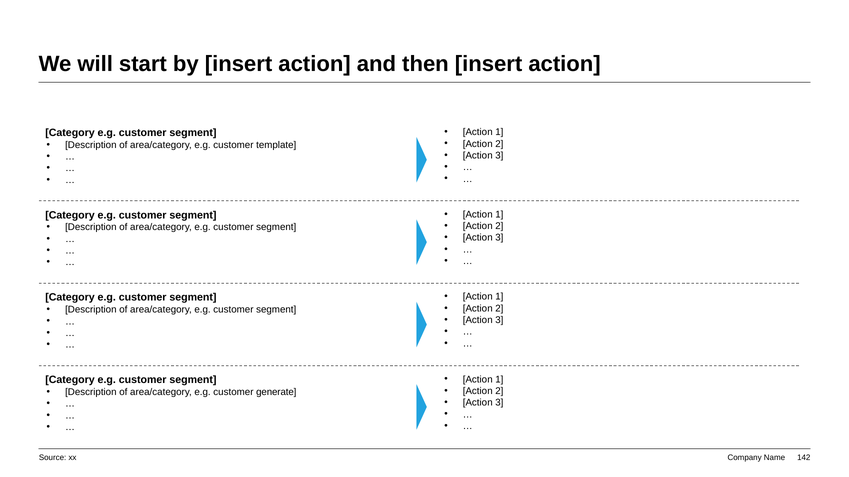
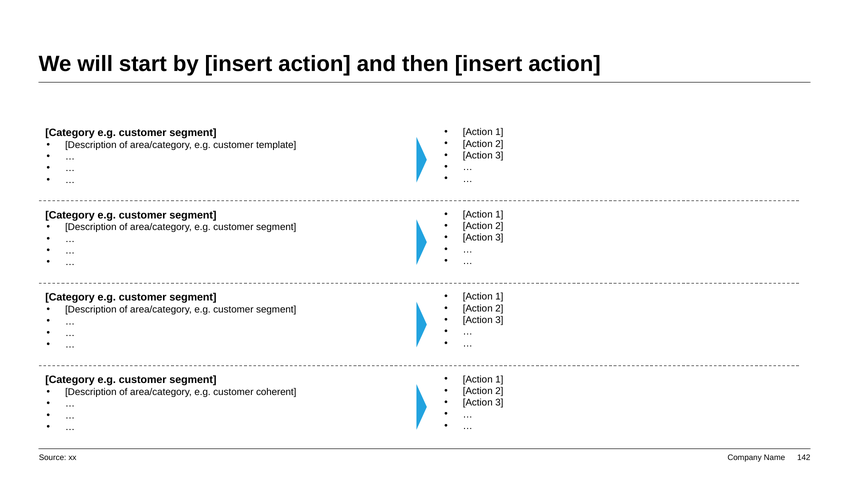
generate: generate -> coherent (276, 392)
